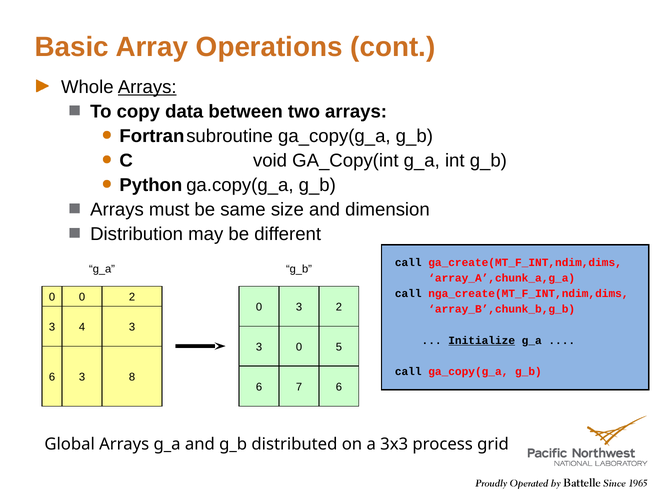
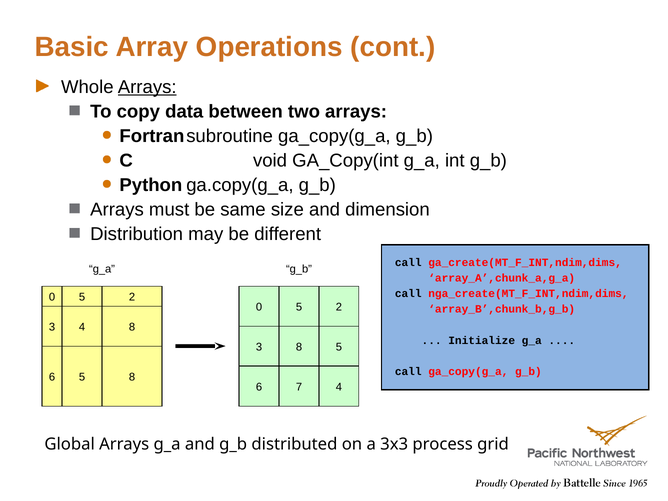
0: 0 -> 5 (82, 297)
3: 3 -> 5 (299, 307)
4 3: 3 -> 8 (132, 327)
Initialize underline: present -> none (482, 340)
3 0: 0 -> 8 (299, 347)
6 3: 3 -> 5 (82, 377)
7 6: 6 -> 4 (339, 387)
